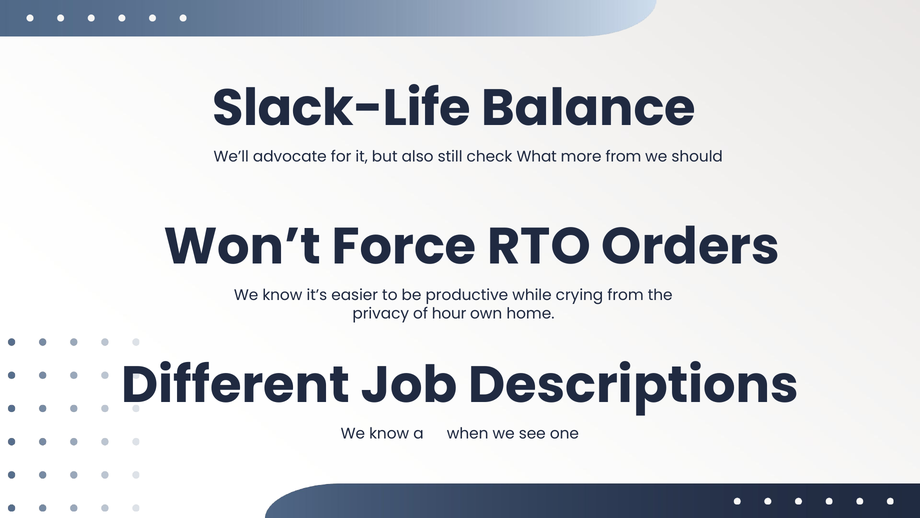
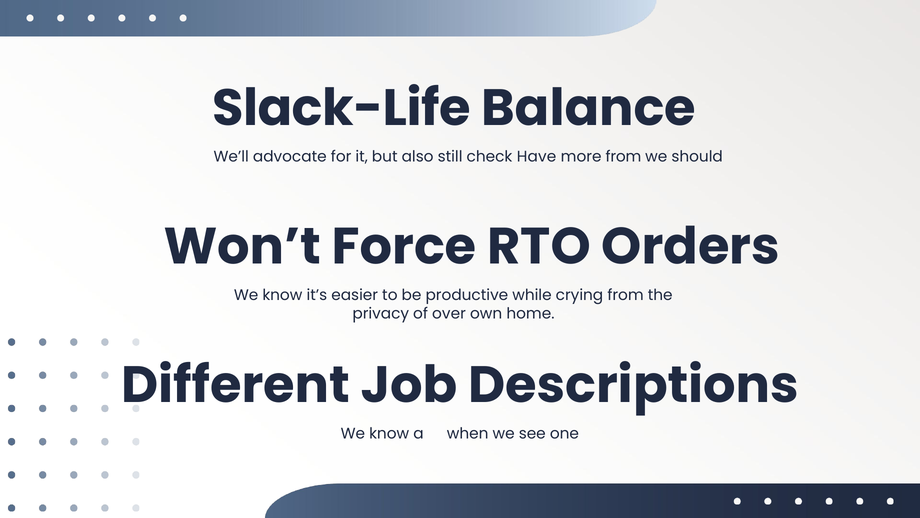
What: What -> Have (537, 157)
hour: hour -> over (449, 313)
